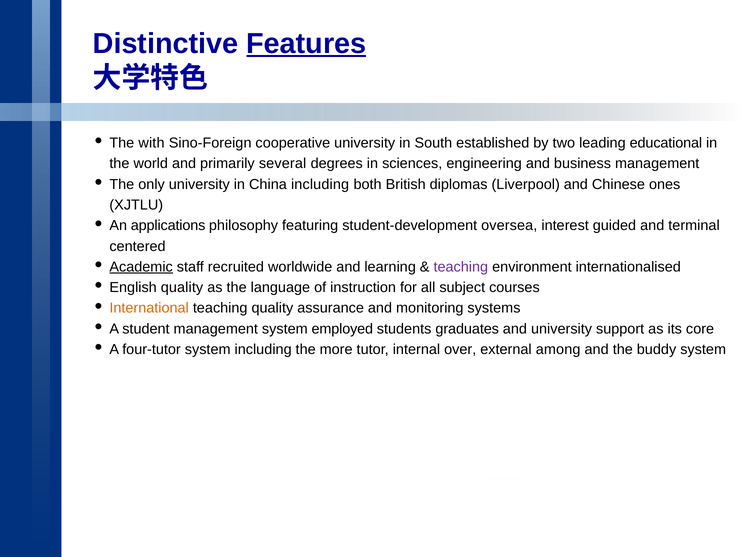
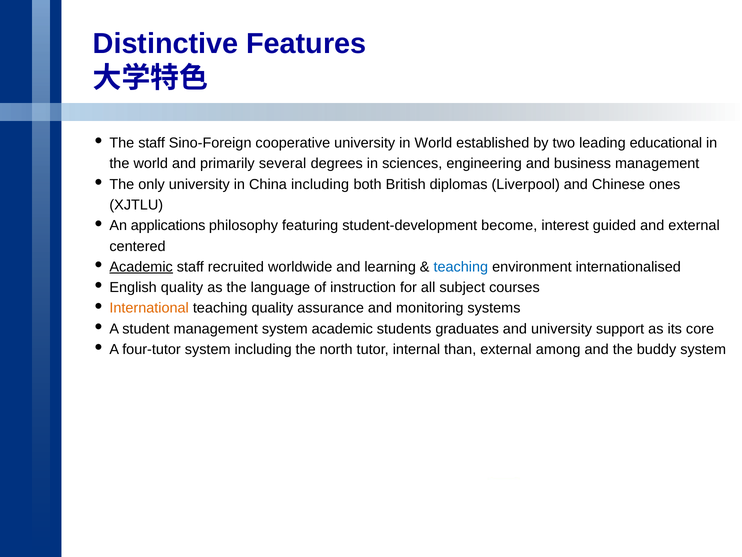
Features underline: present -> none (306, 43)
The with: with -> staff (152, 143)
in South: South -> World (433, 143)
oversea: oversea -> become (509, 225)
and terminal: terminal -> external (694, 225)
teaching colour: purple -> blue (461, 267)
system employed: employed -> academic (342, 329)
more: more -> north (336, 349)
over: over -> than (460, 349)
